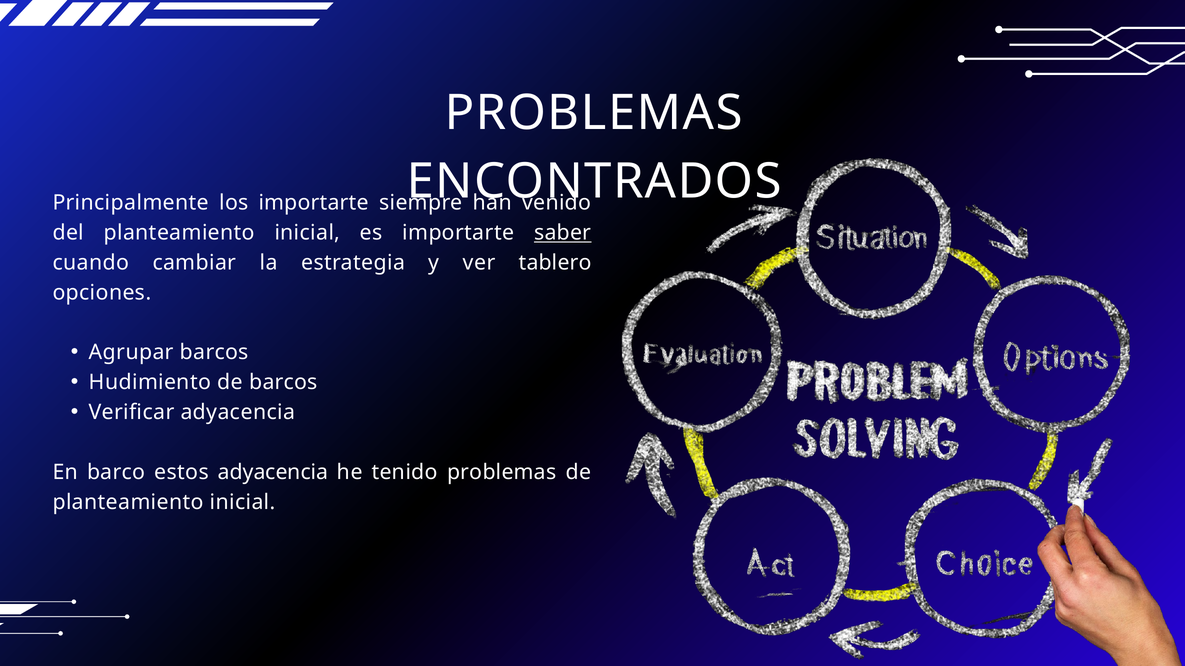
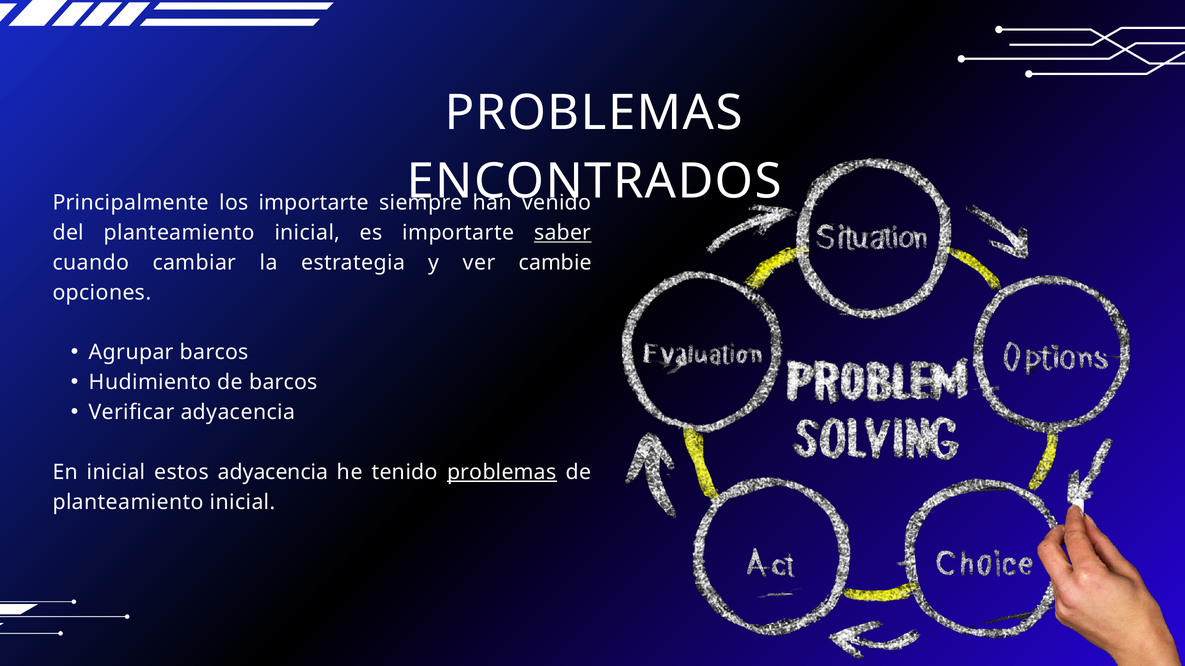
tablero: tablero -> cambie (555, 263)
En barco: barco -> inicial (116, 472)
problemas underline: none -> present (502, 472)
